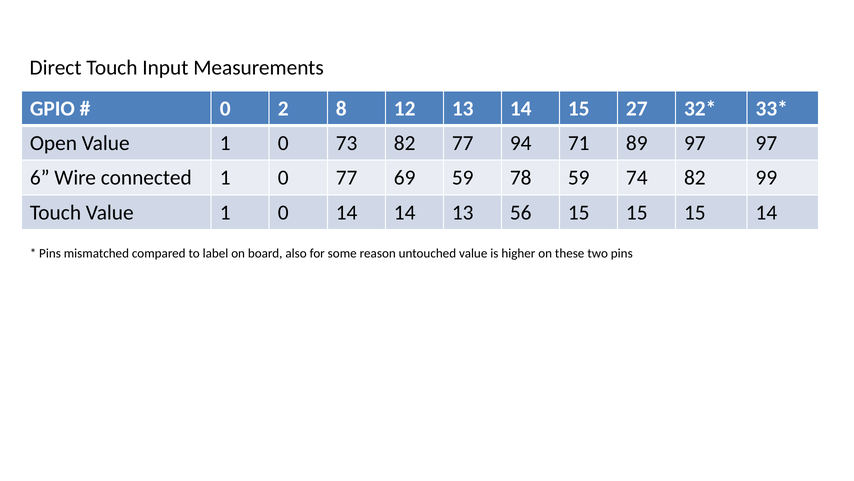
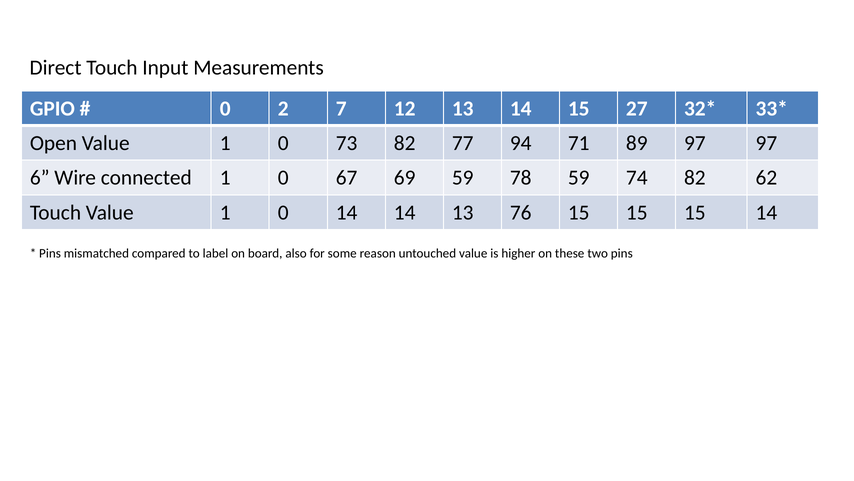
8: 8 -> 7 (341, 108)
0 77: 77 -> 67 (347, 178)
99: 99 -> 62 (766, 178)
56: 56 -> 76 (521, 212)
